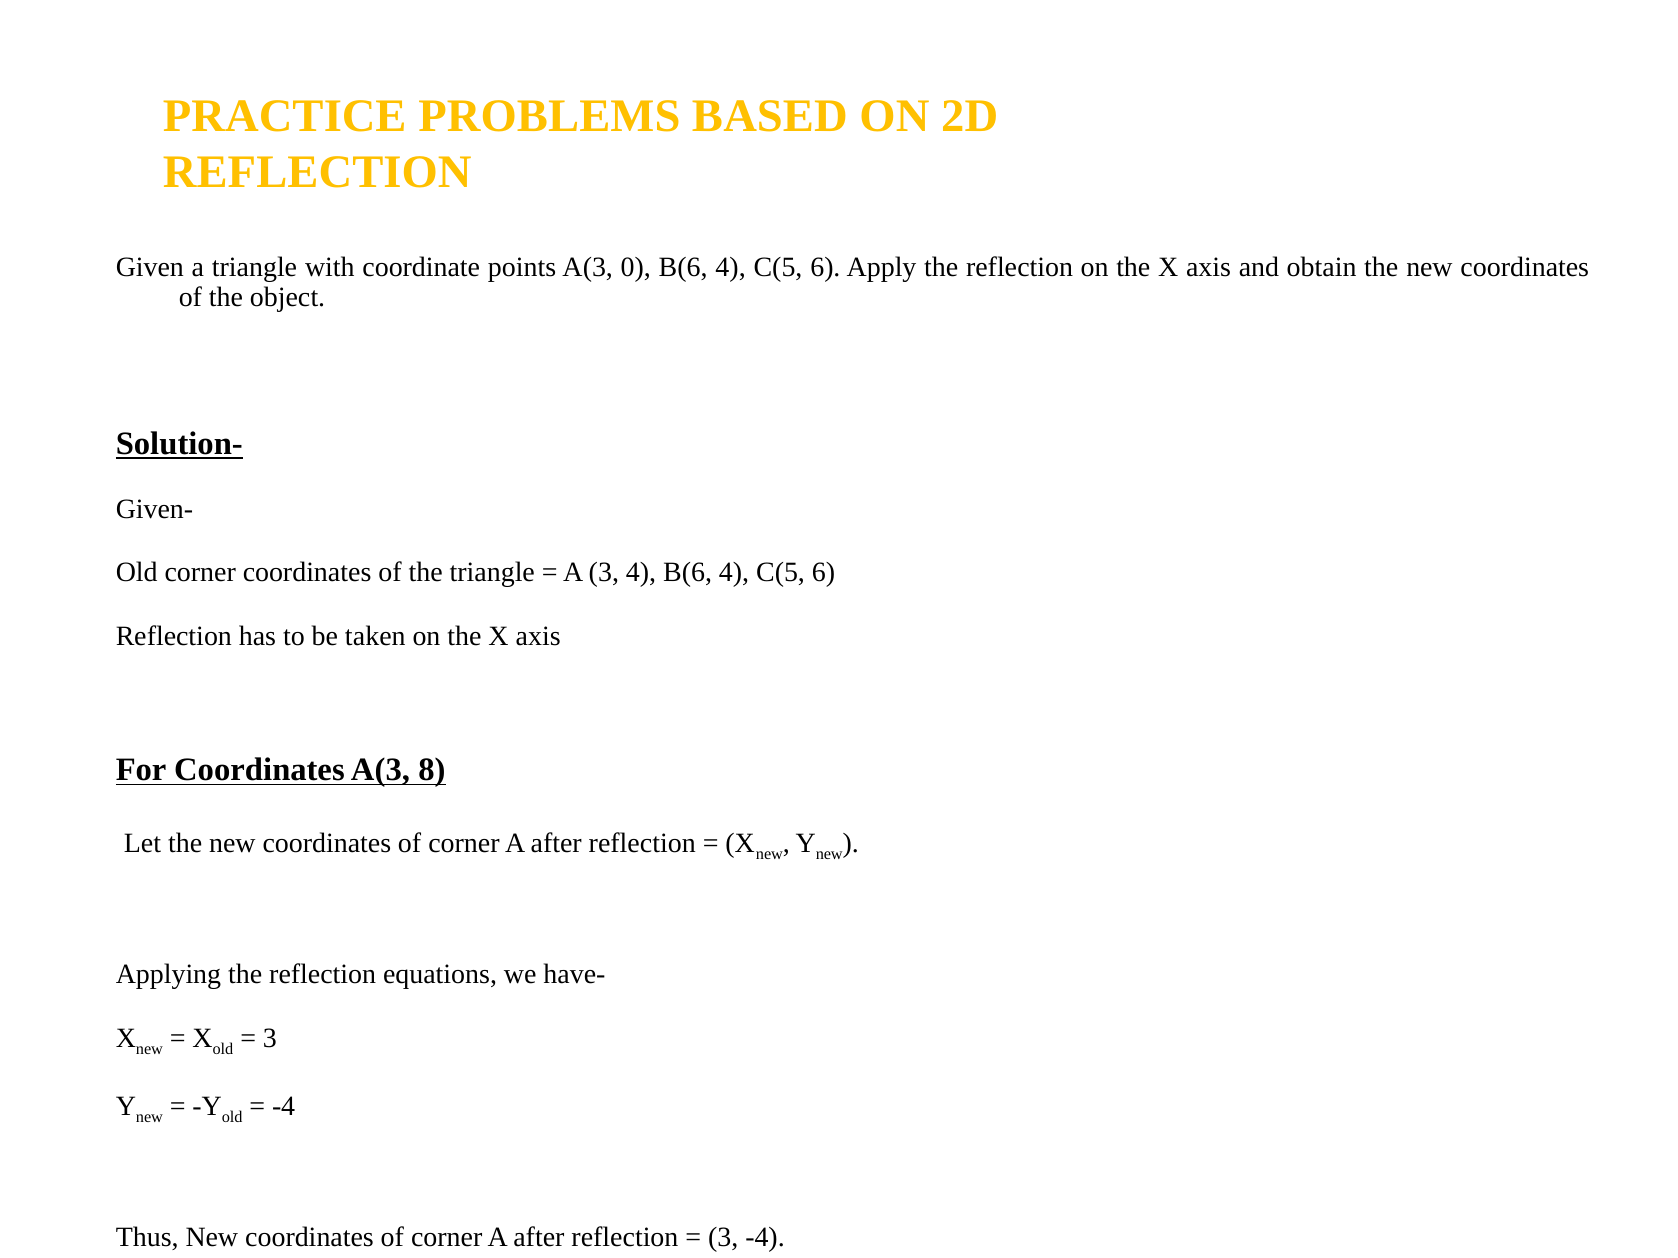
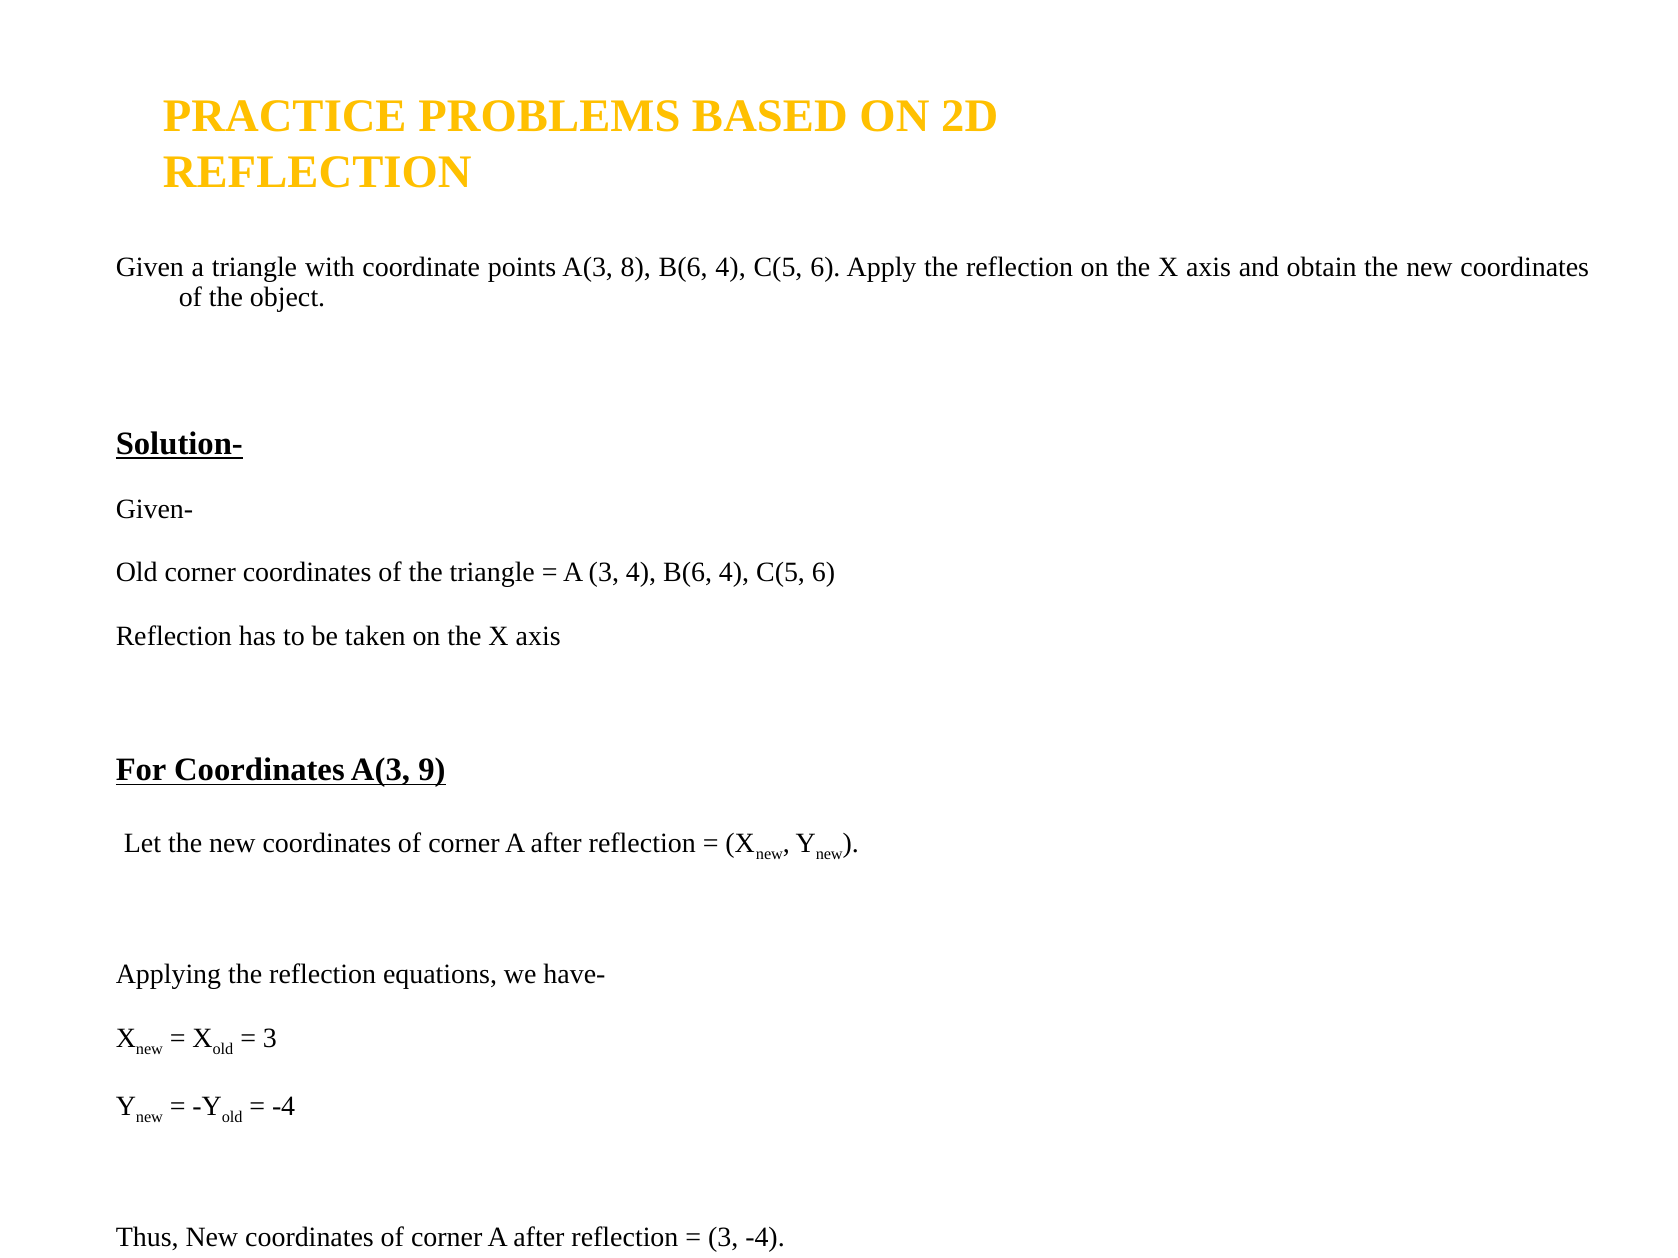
0: 0 -> 8 (636, 267)
8: 8 -> 9 (432, 770)
